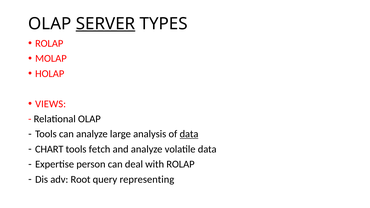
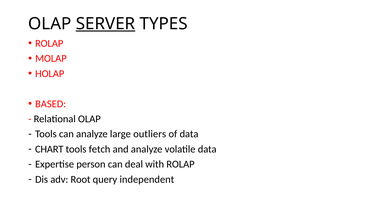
VIEWS: VIEWS -> BASED (51, 104)
analysis: analysis -> outliers (150, 134)
data underline: present -> none (189, 134)
representing: representing -> independent (147, 179)
